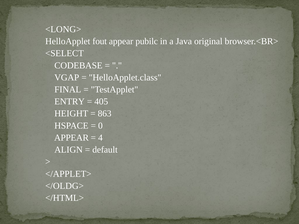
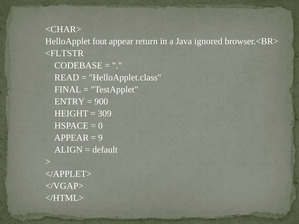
<LONG>: <LONG> -> <CHAR> (63, 29)
pubilc: pubilc -> return (147, 41)
original: original -> ignored (208, 41)
<SELECT: <SELECT -> <FLTSTR (64, 53)
VGAP: VGAP -> READ (67, 78)
405: 405 -> 900 (101, 102)
863: 863 -> 309 (105, 114)
4: 4 -> 9 (100, 138)
</OLDG>: </OLDG> -> </VGAP> (64, 186)
